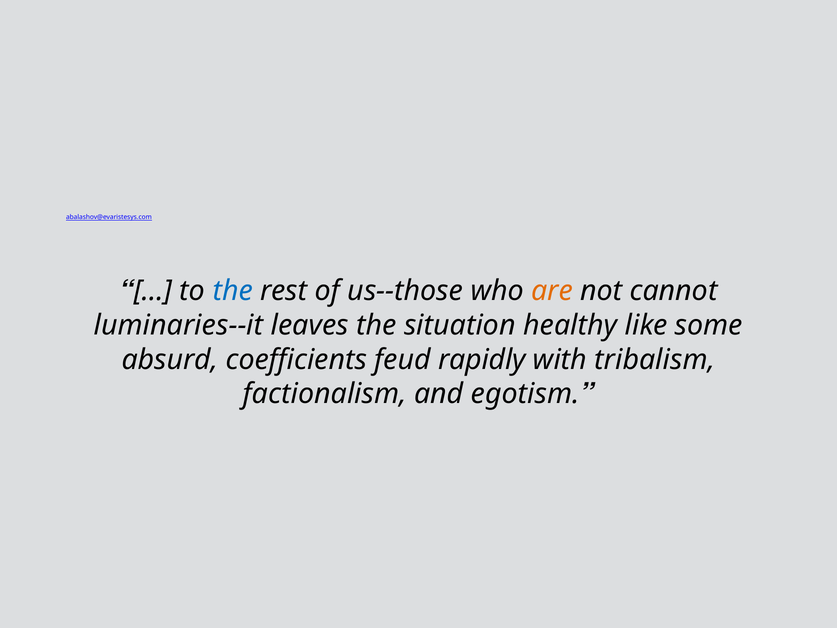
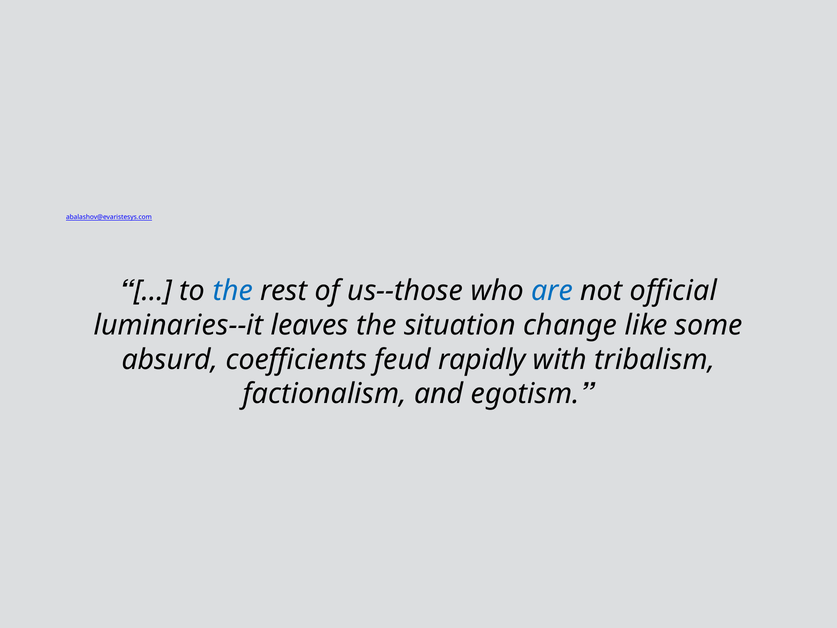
are colour: orange -> blue (552, 291)
cannot: cannot -> official (673, 291)
healthy: healthy -> change (570, 325)
